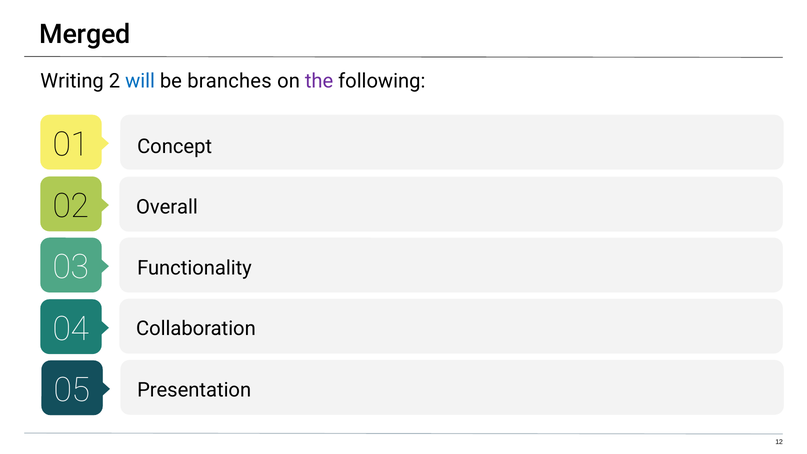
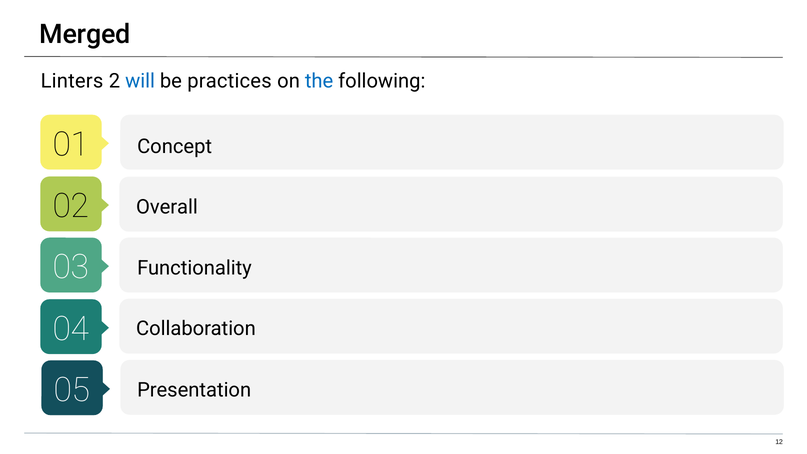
Writing: Writing -> Linters (72, 81)
branches: branches -> practices (229, 81)
the colour: purple -> blue (319, 81)
